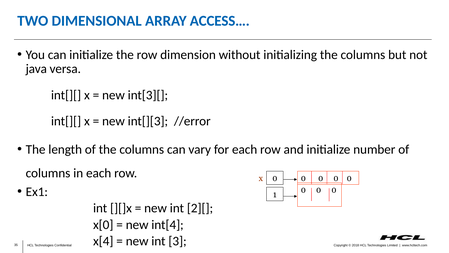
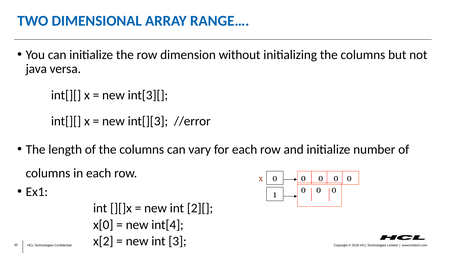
ACCESS…: ACCESS… -> RANGE… (220, 21)
x[4: x[4 -> x[2 (103, 241)
